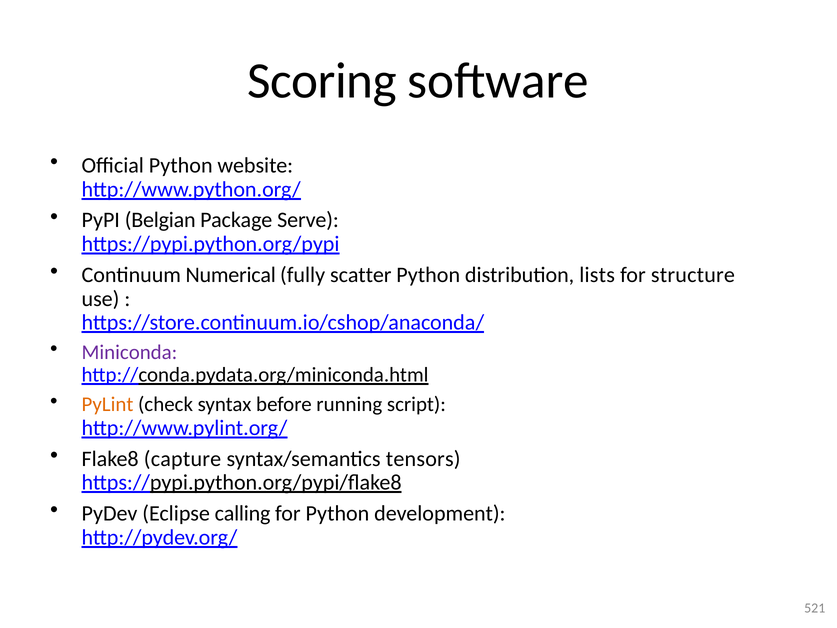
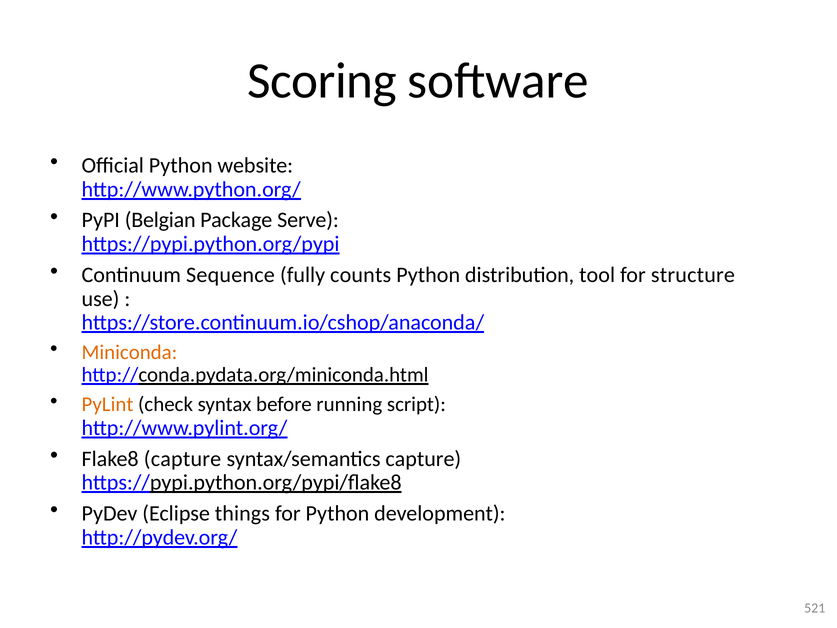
Numerical: Numerical -> Sequence (230, 275)
scatter: scatter -> counts (361, 275)
lists: lists -> tool (597, 275)
Miniconda colour: purple -> orange (129, 352)
syntax/semantics tensors: tensors -> capture (423, 459)
calling: calling -> things (242, 513)
